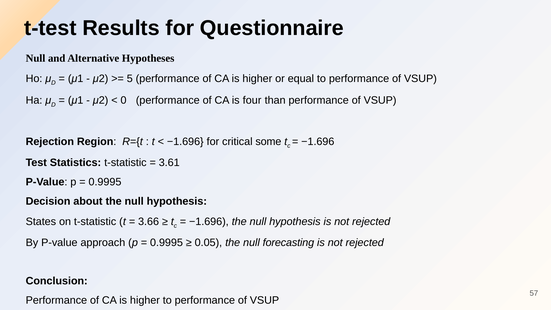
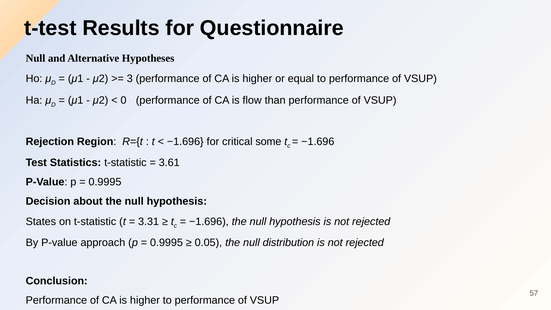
5: 5 -> 3 (130, 79)
four: four -> flow (252, 100)
3.66: 3.66 -> 3.31 (149, 221)
forecasting: forecasting -> distribution (288, 242)
